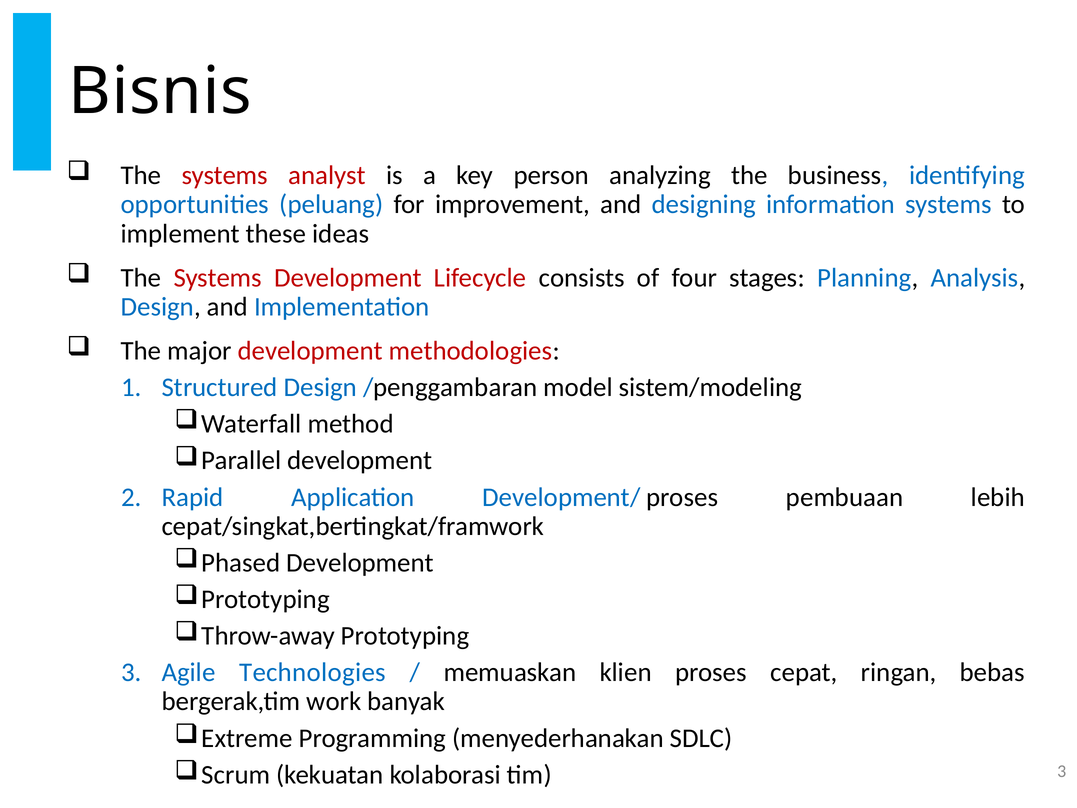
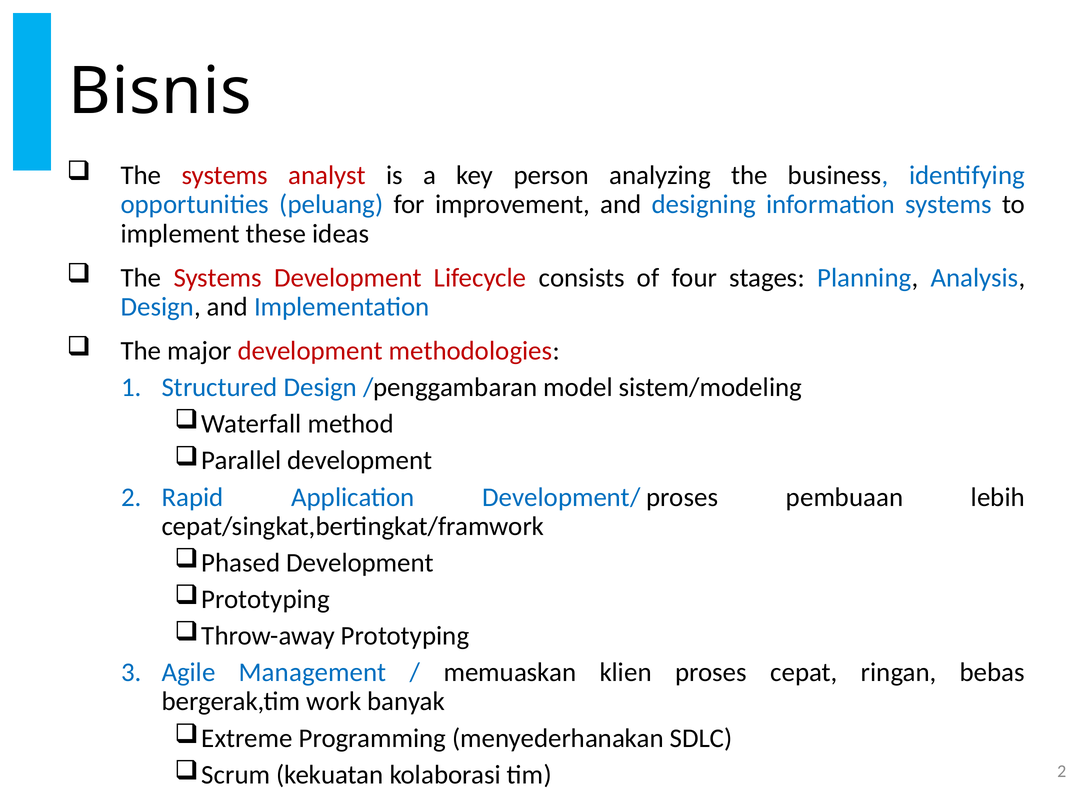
Technologies: Technologies -> Management (313, 672)
tim 3: 3 -> 2 (1062, 771)
